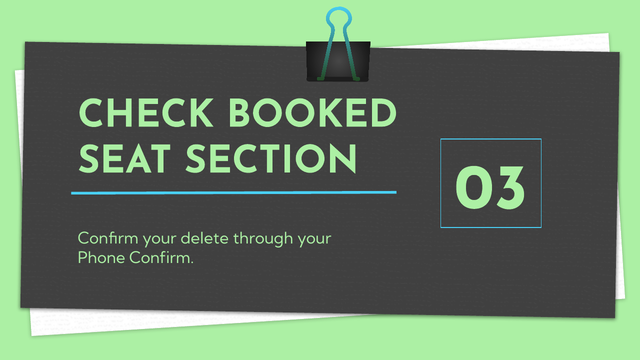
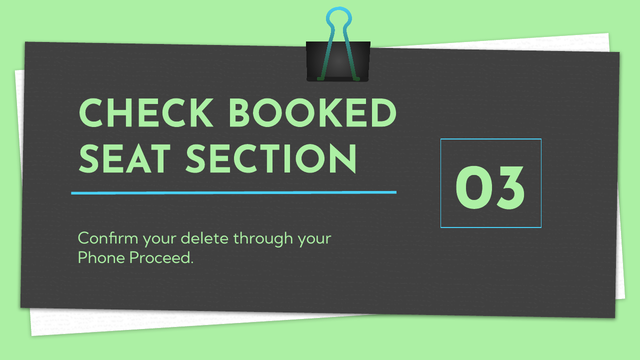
Phone Confirm: Confirm -> Proceed (162, 258)
